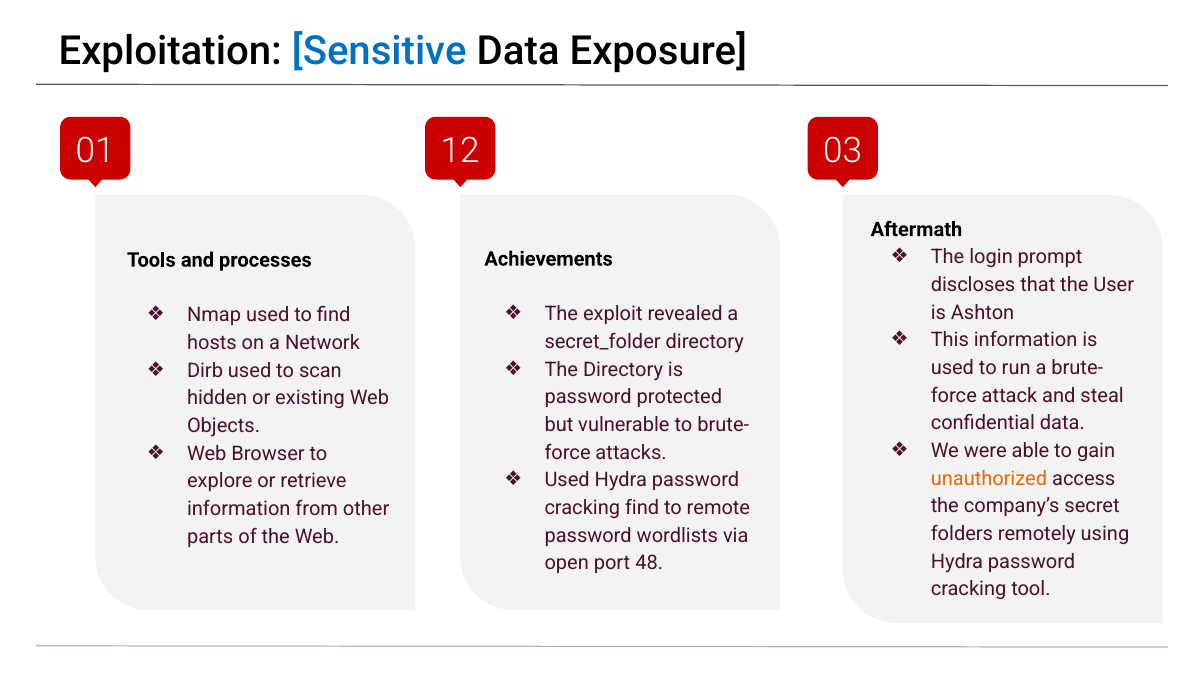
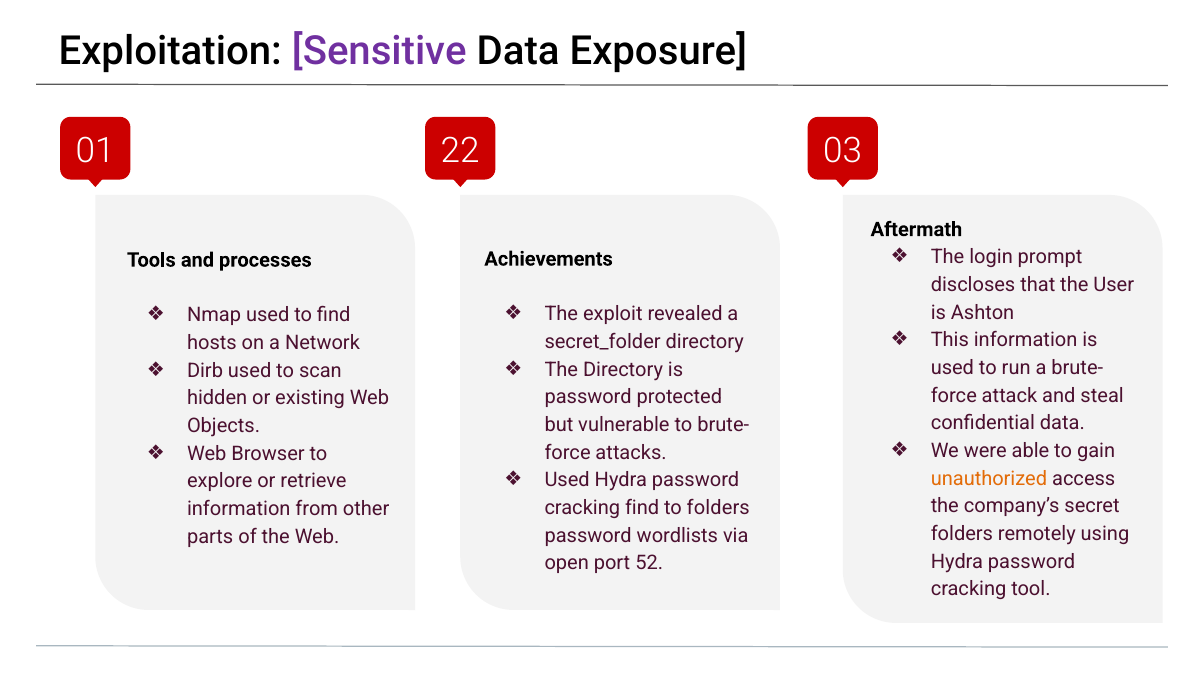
Sensitive colour: blue -> purple (379, 51)
12: 12 -> 22 (460, 151)
to remote: remote -> folders (718, 508)
48: 48 -> 52 (649, 564)
